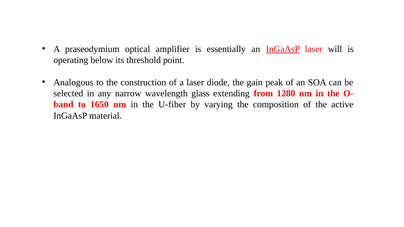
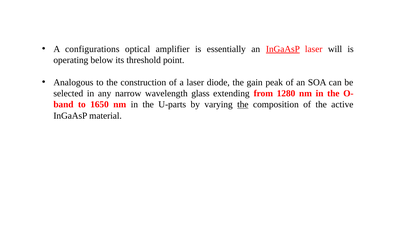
praseodymium: praseodymium -> configurations (92, 49)
U-fiber: U-fiber -> U-parts (172, 105)
the underline: none -> present (243, 105)
